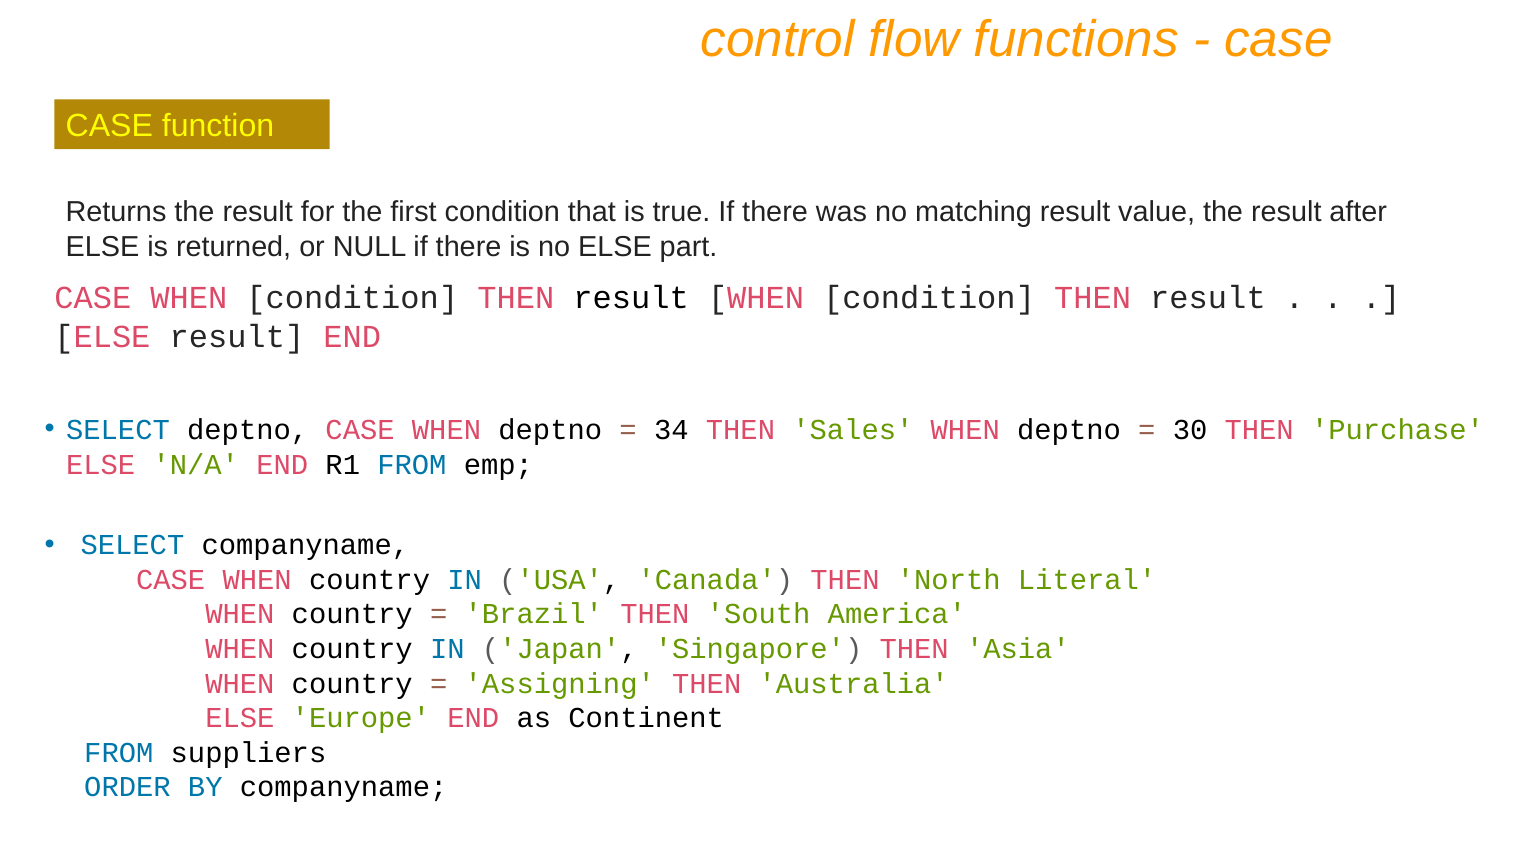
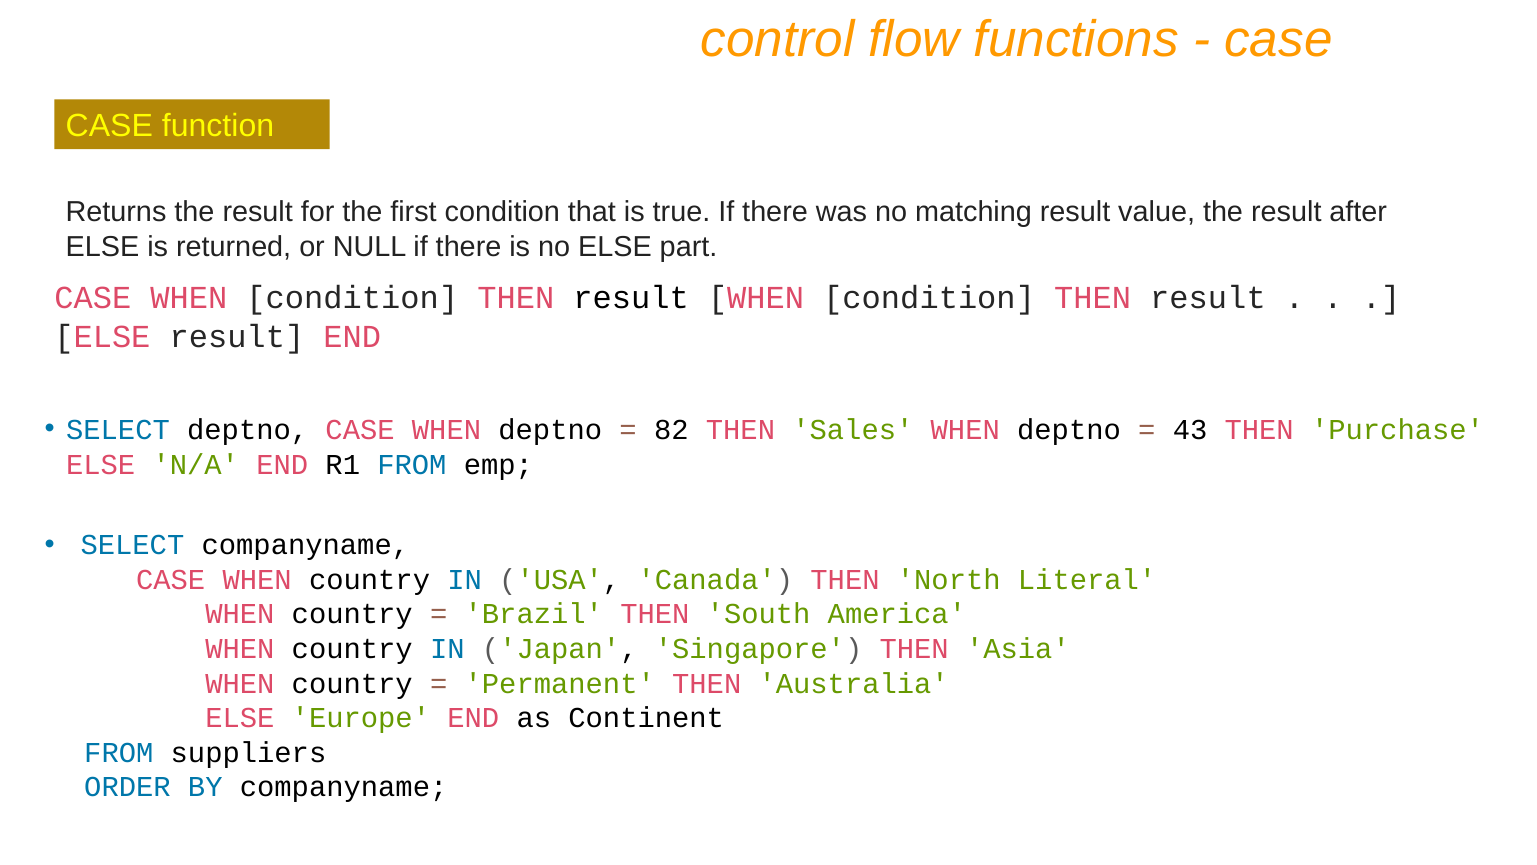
34: 34 -> 82 (671, 430)
30: 30 -> 43 (1190, 430)
Assigning: Assigning -> Permanent (560, 683)
